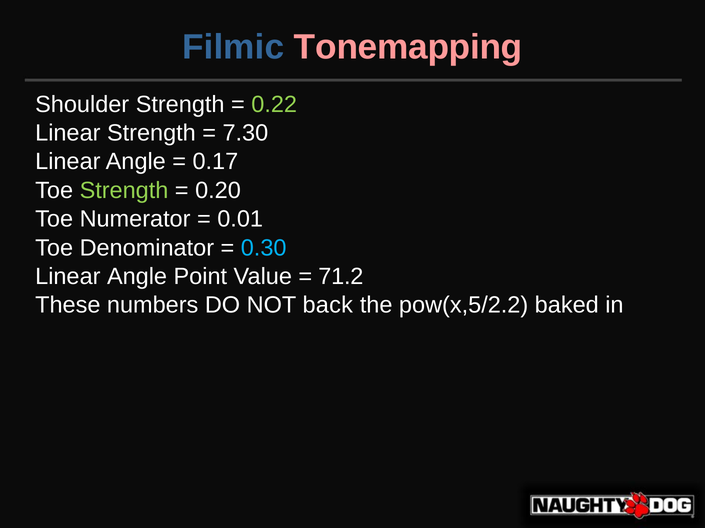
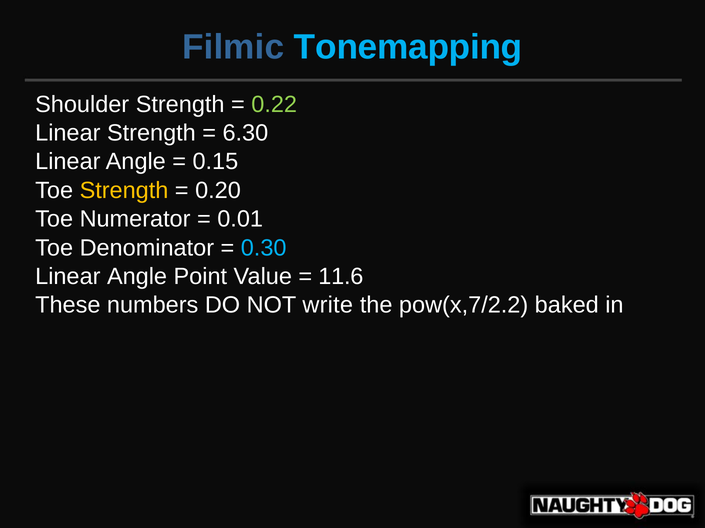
Tonemapping colour: pink -> light blue (408, 47)
7.30: 7.30 -> 6.30 (245, 133)
0.17: 0.17 -> 0.15 (215, 162)
Strength colour: light green -> yellow (124, 191)
71.2: 71.2 -> 11.6 (341, 277)
back: back -> write (328, 306)
pow(x,5/2.2: pow(x,5/2.2 -> pow(x,7/2.2 (464, 306)
